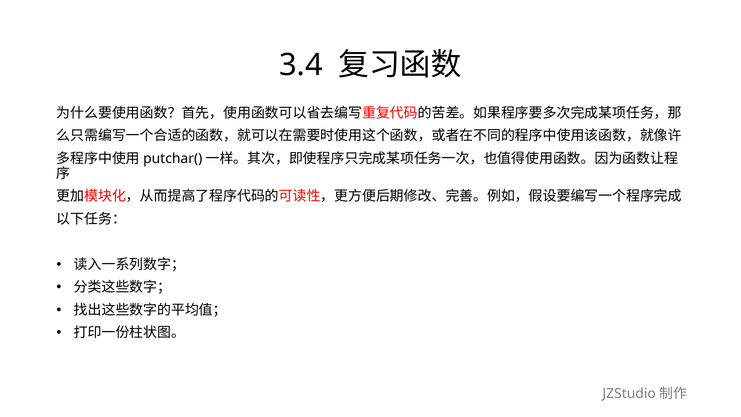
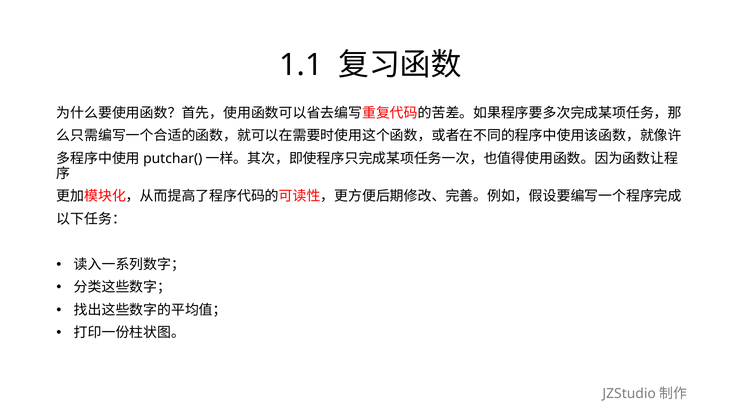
3.4: 3.4 -> 1.1 (301, 65)
